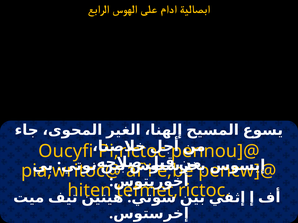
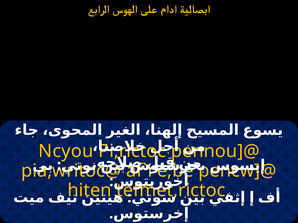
Oucyfi: Oucyfi -> Ncyou (66, 151)
